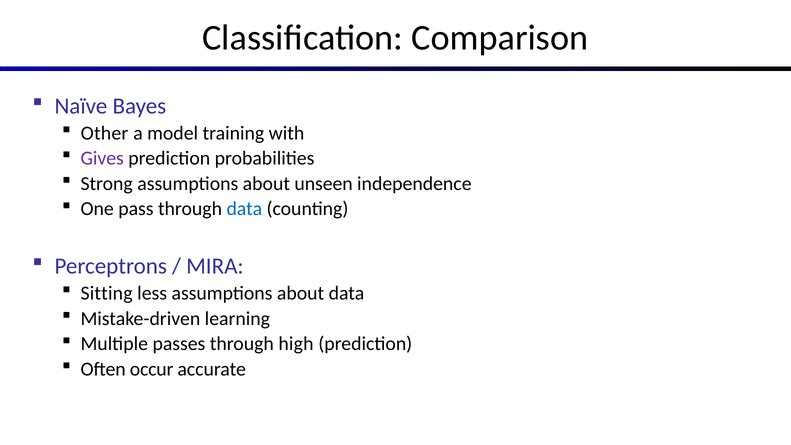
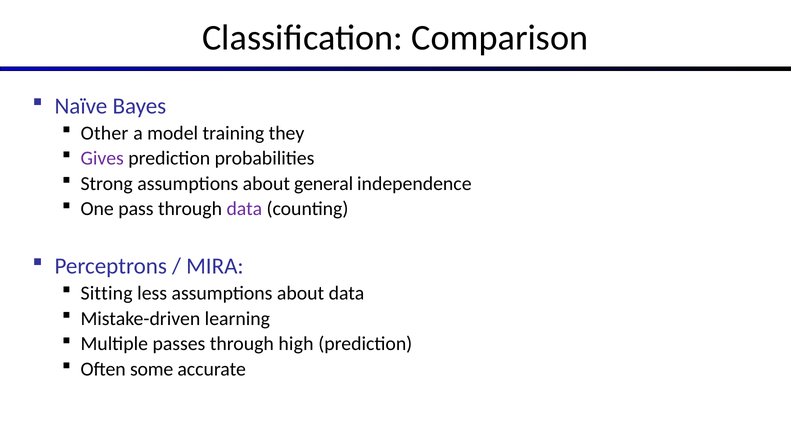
with: with -> they (287, 133)
unseen: unseen -> general (324, 184)
data colour: blue -> purple (244, 209)
occur: occur -> some (152, 369)
